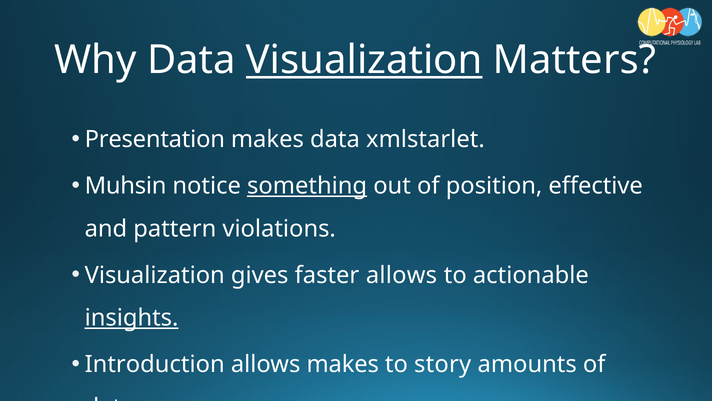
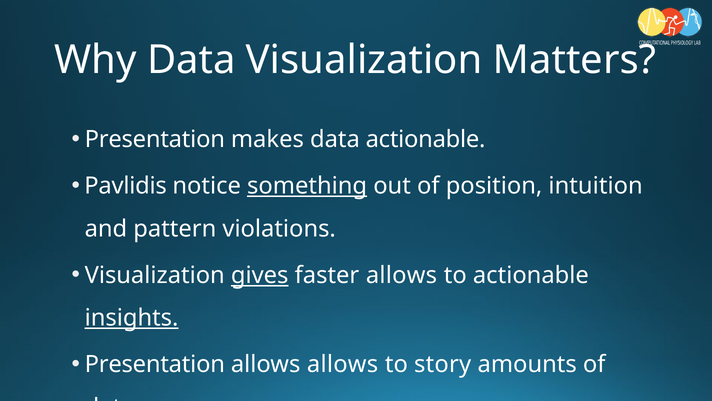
Visualization underline: present -> none (364, 60)
data xmlstarlet: xmlstarlet -> actionable (426, 139)
Muhsin: Muhsin -> Pavlidis (126, 186)
effective: effective -> intuition (596, 186)
gives underline: none -> present (260, 275)
Introduction: Introduction -> Presentation (155, 364)
allows makes: makes -> allows (343, 364)
